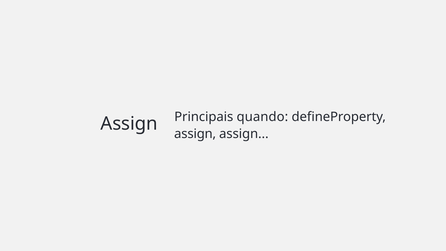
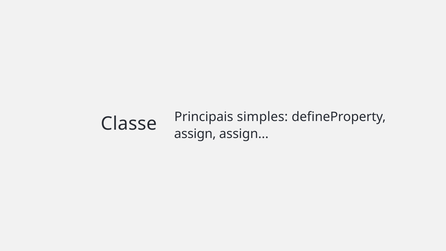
Assign: Assign -> Classe (129, 124)
quando: quando -> simples (262, 117)
